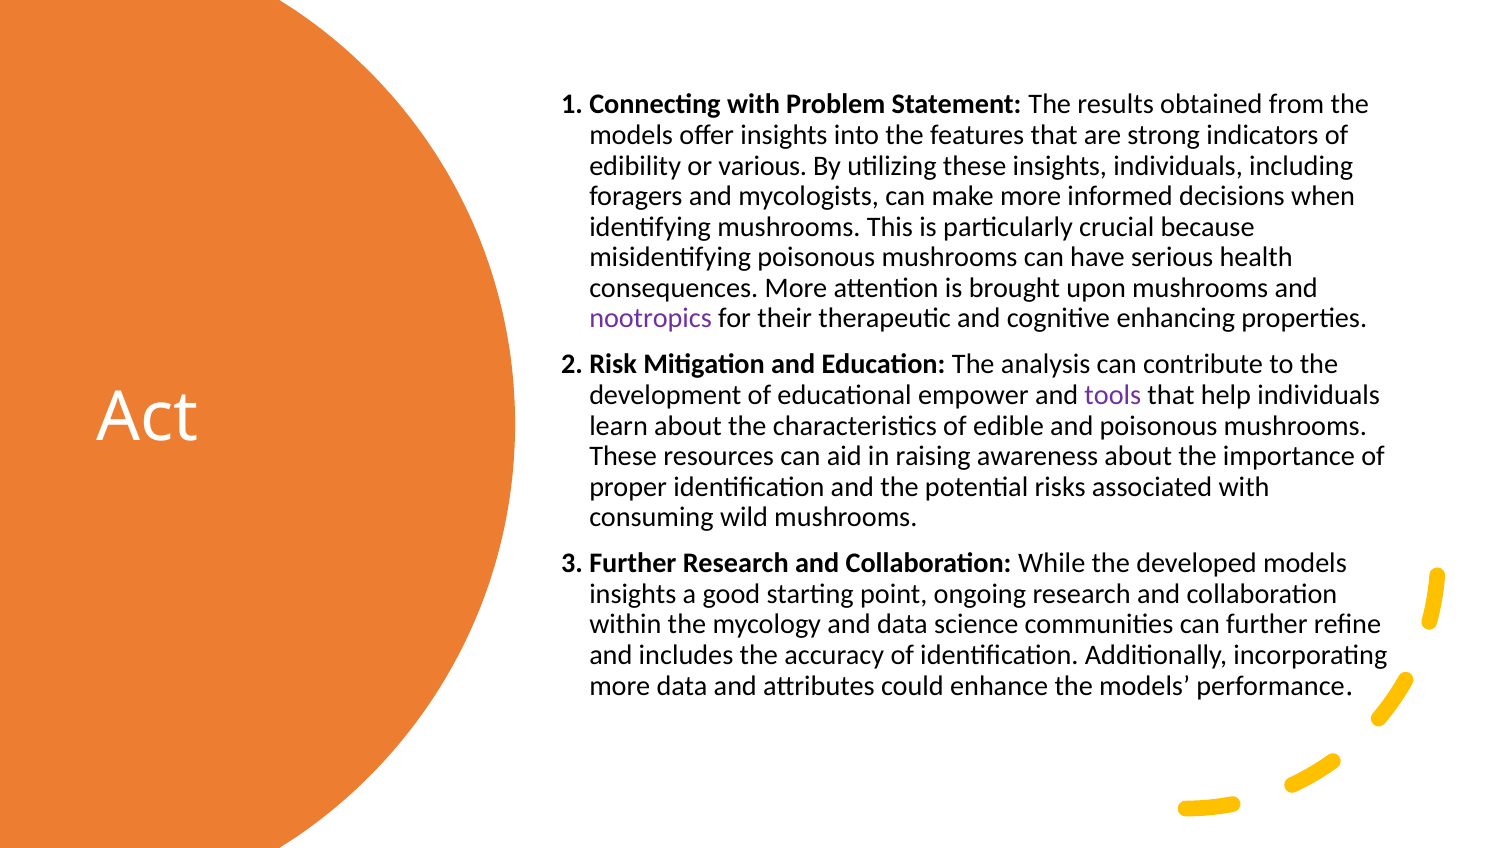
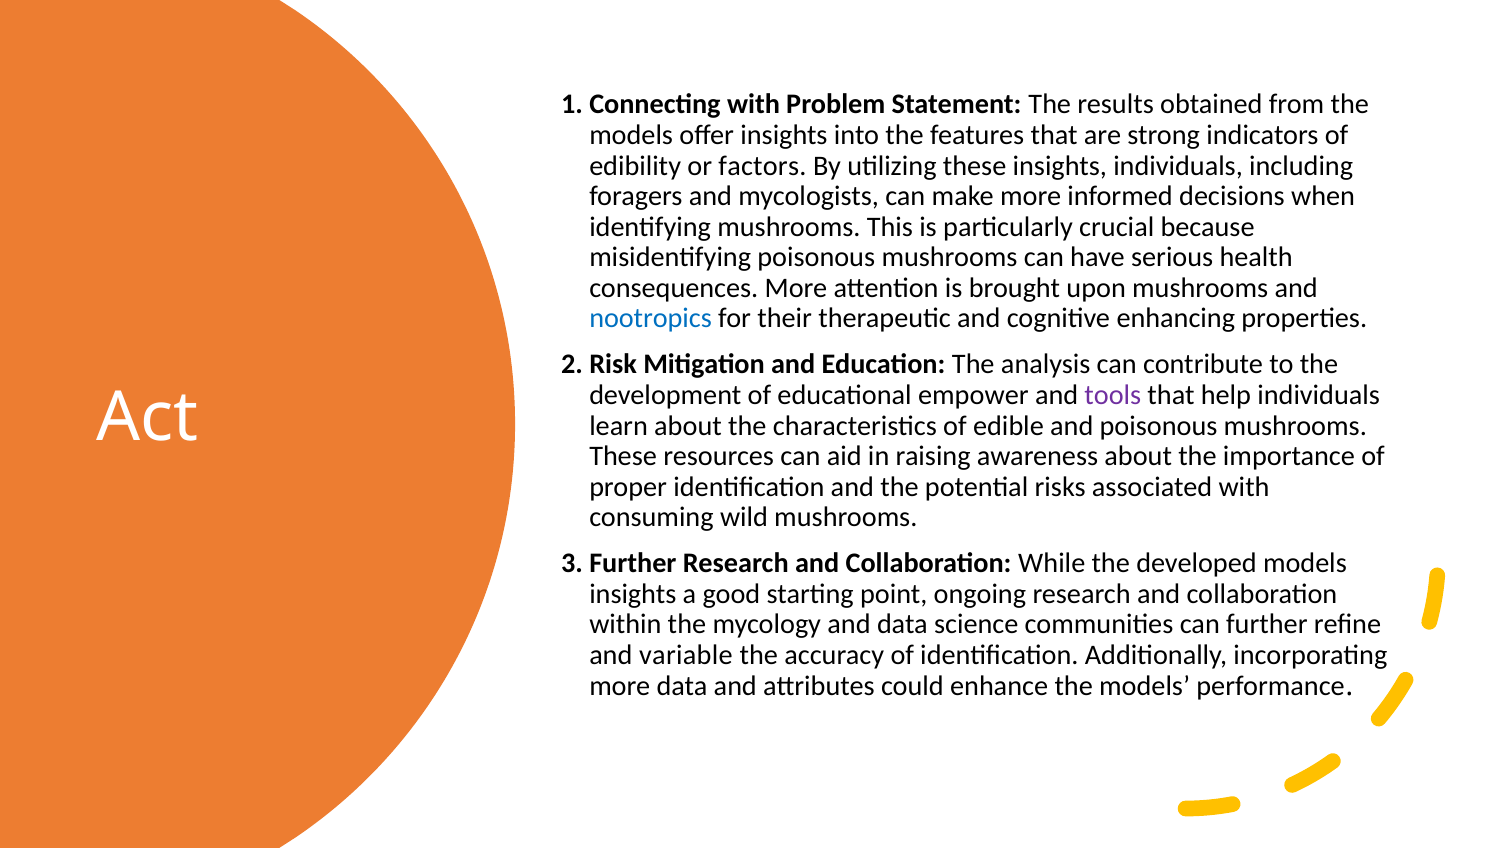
various: various -> factors (762, 166)
nootropics colour: purple -> blue (651, 318)
includes: includes -> variable (686, 655)
